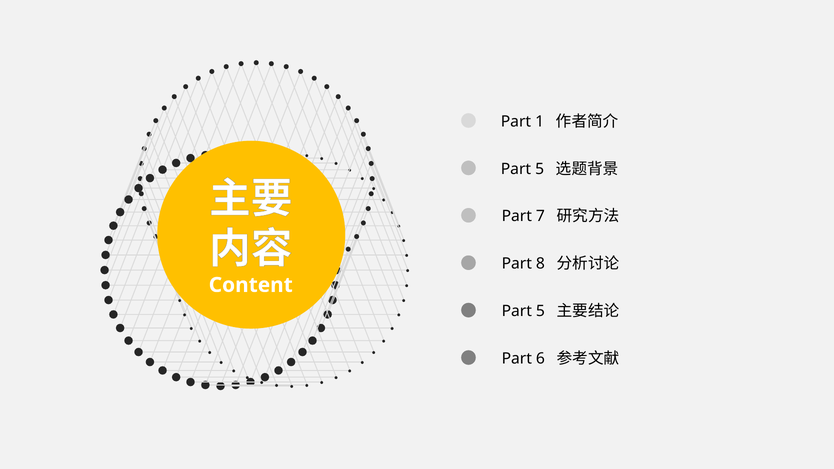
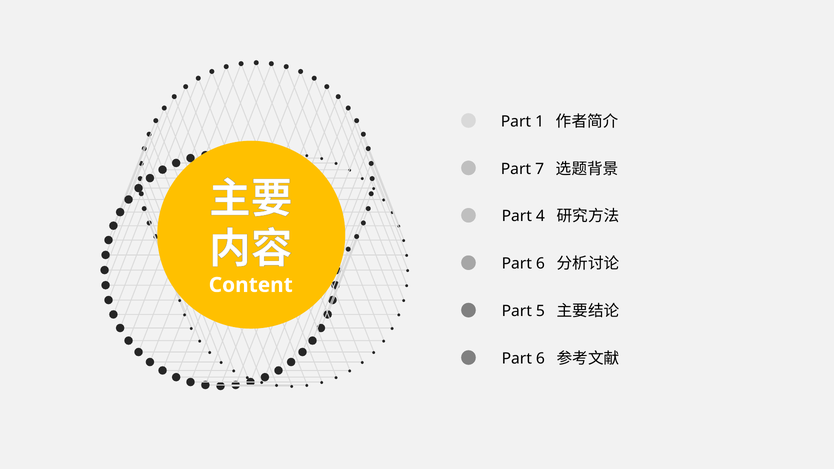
5: 5 -> 7 (540, 169)
7: 7 -> 4 (540, 216)
8: 8 -> 6 (540, 264)
